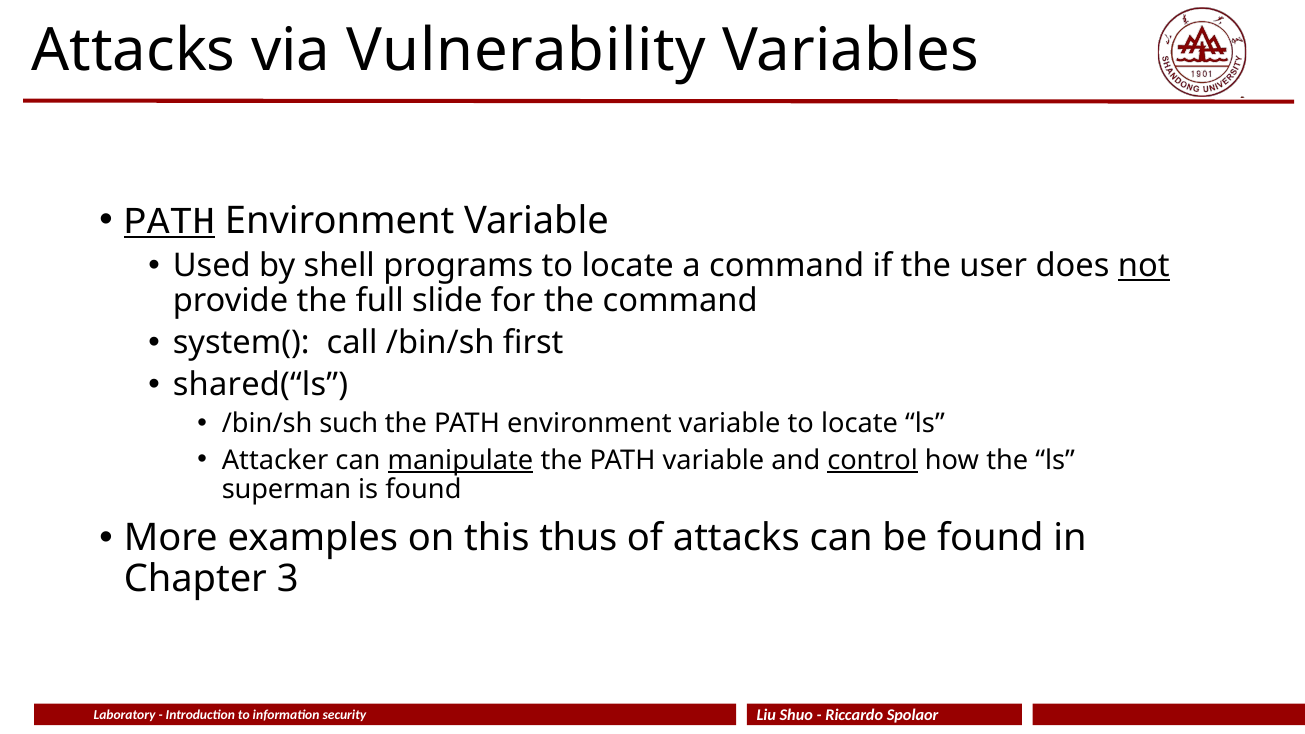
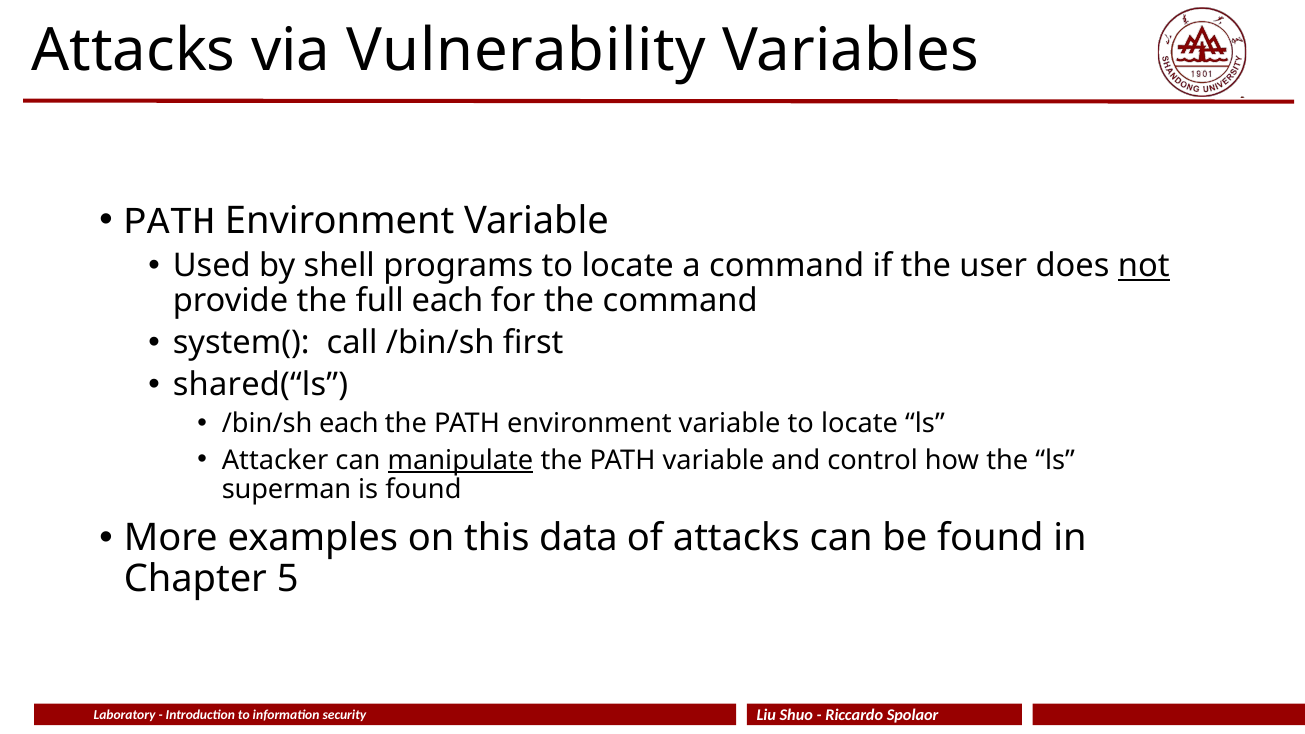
PATH underline: present -> none (170, 221)
full slide: slide -> each (447, 301)
/bin/sh such: such -> each (349, 424)
control underline: present -> none (873, 460)
thus: thus -> data (578, 538)
3: 3 -> 5 (288, 579)
